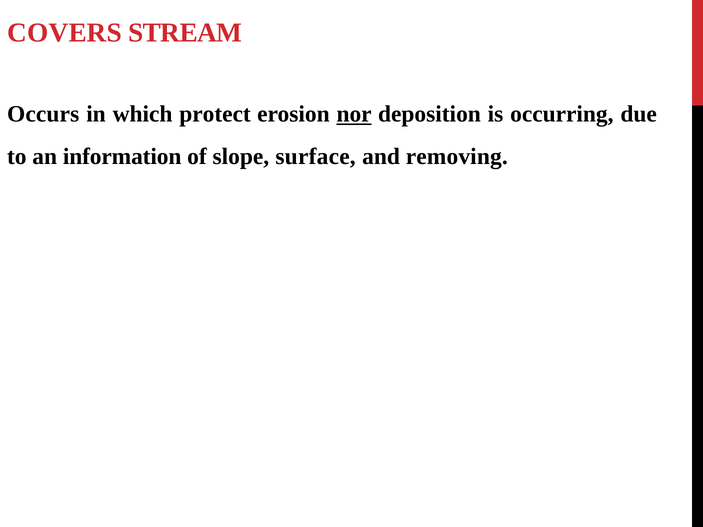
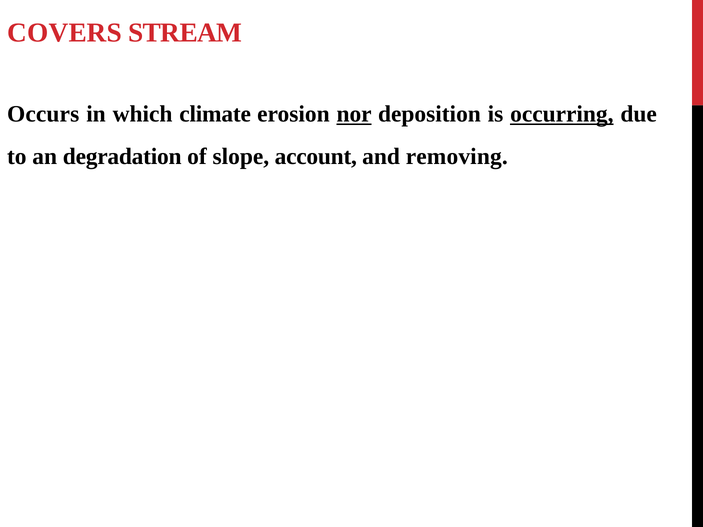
protect: protect -> climate (215, 114)
occurring underline: none -> present (562, 114)
information: information -> degradation (122, 156)
surface: surface -> account (316, 156)
